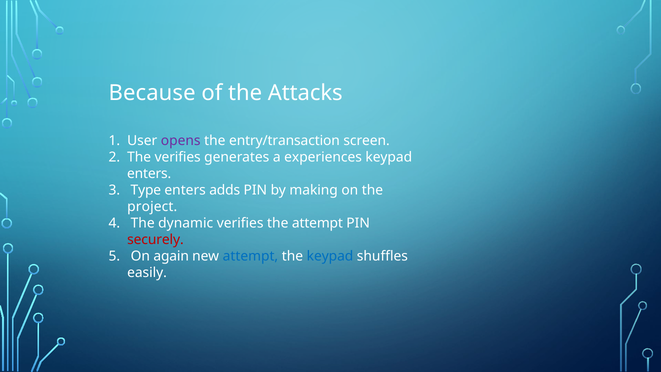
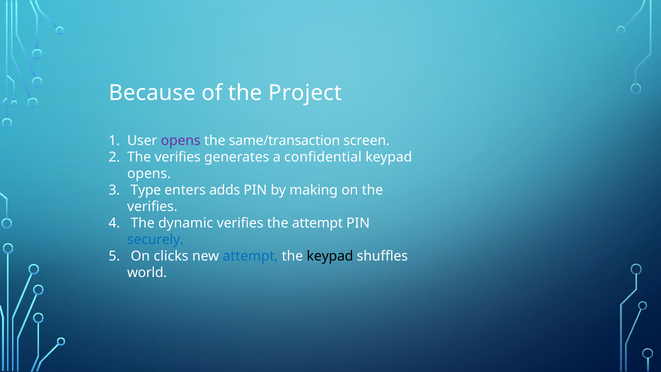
Attacks: Attacks -> Project (305, 93)
entry/transaction: entry/transaction -> same/transaction (284, 140)
experiences: experiences -> confidential (323, 157)
enters: enters -> opens (149, 174)
project: project -> verifies (152, 207)
securely colour: red -> blue (155, 240)
again: again -> clicks (171, 256)
keypad colour: blue -> black (330, 256)
easily: easily -> world (147, 273)
